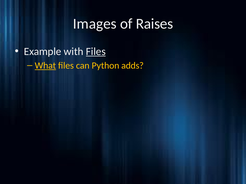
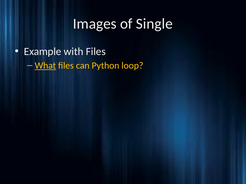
Raises: Raises -> Single (154, 24)
Files underline: present -> none (96, 52)
adds: adds -> loop (132, 66)
